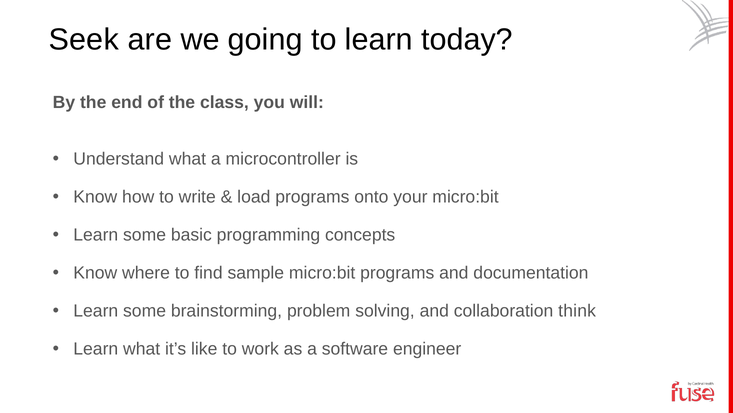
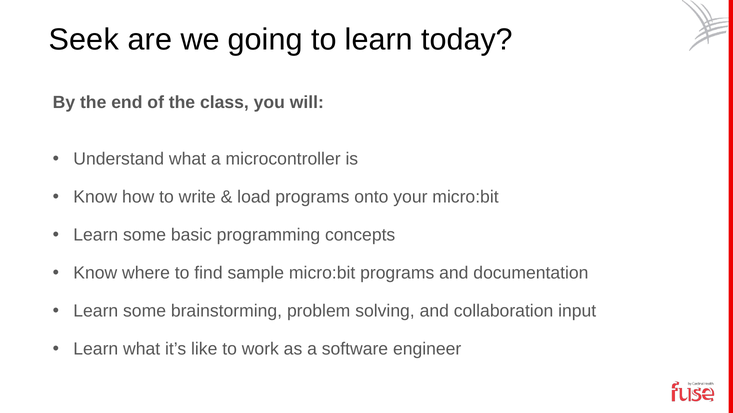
think: think -> input (577, 310)
